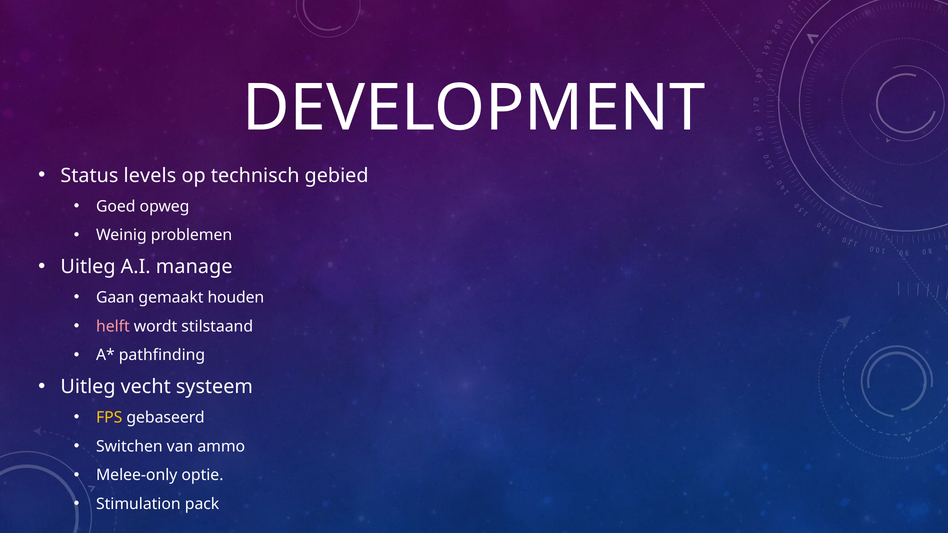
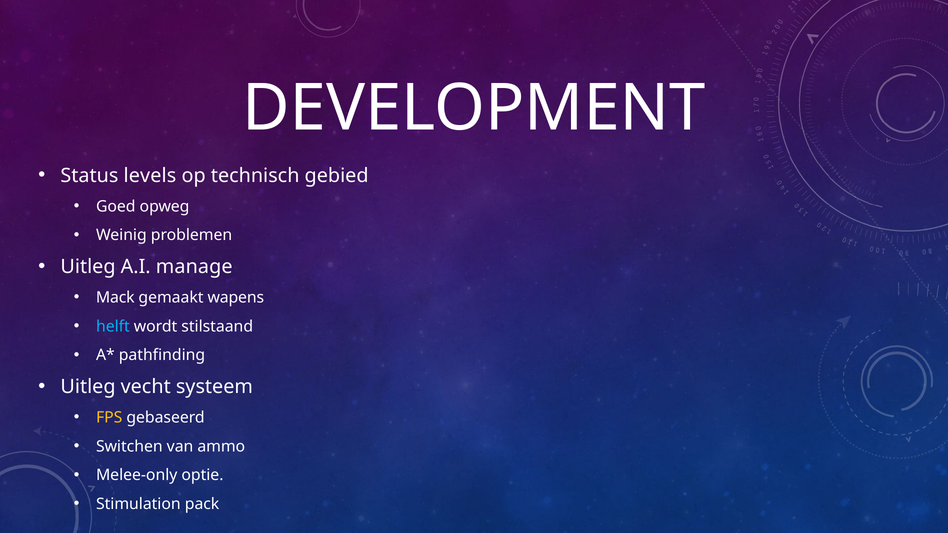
Gaan: Gaan -> Mack (115, 298)
houden: houden -> wapens (236, 298)
helft colour: pink -> light blue (113, 327)
